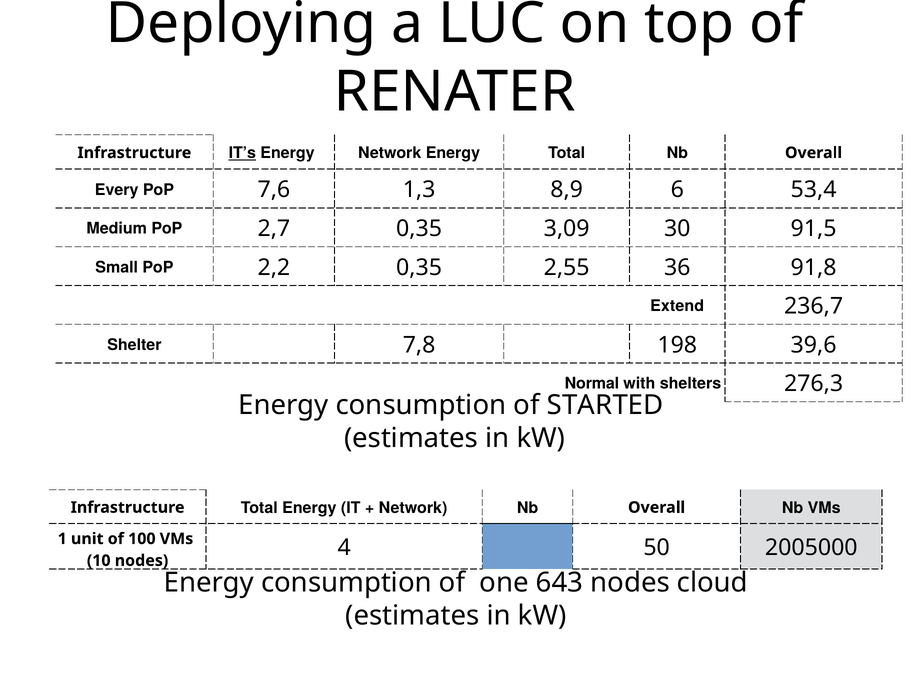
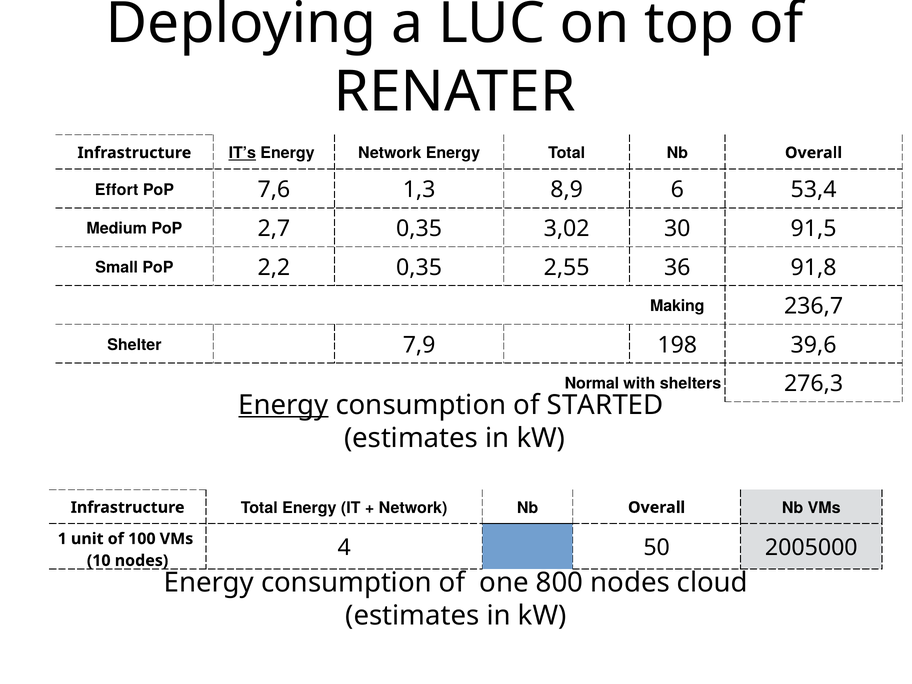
Every: Every -> Effort (117, 190)
3,09: 3,09 -> 3,02 (567, 229)
Extend: Extend -> Making (677, 306)
7,8: 7,8 -> 7,9 (419, 345)
Energy underline: none -> present (283, 405)
643: 643 -> 800 (560, 583)
